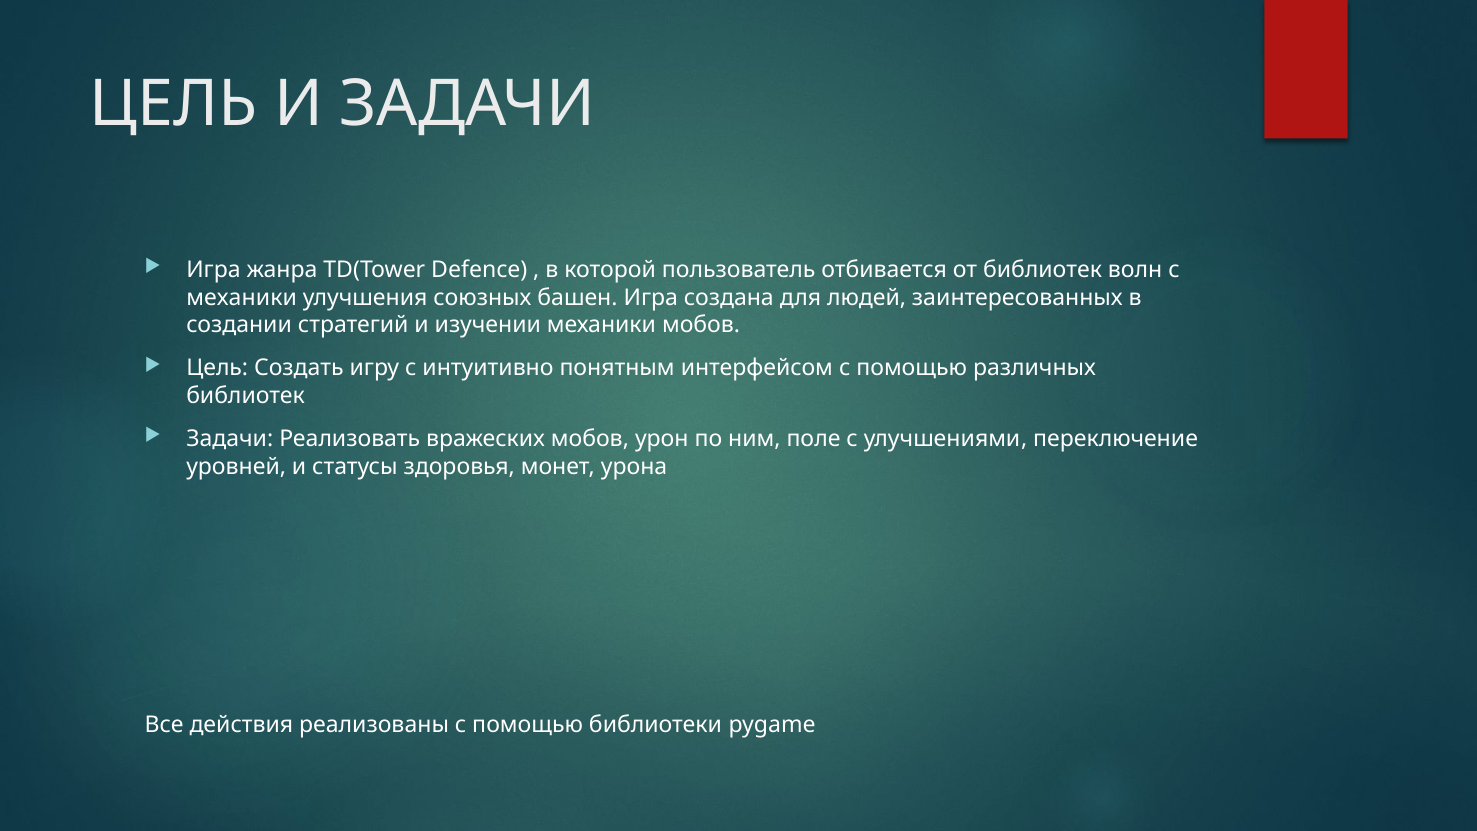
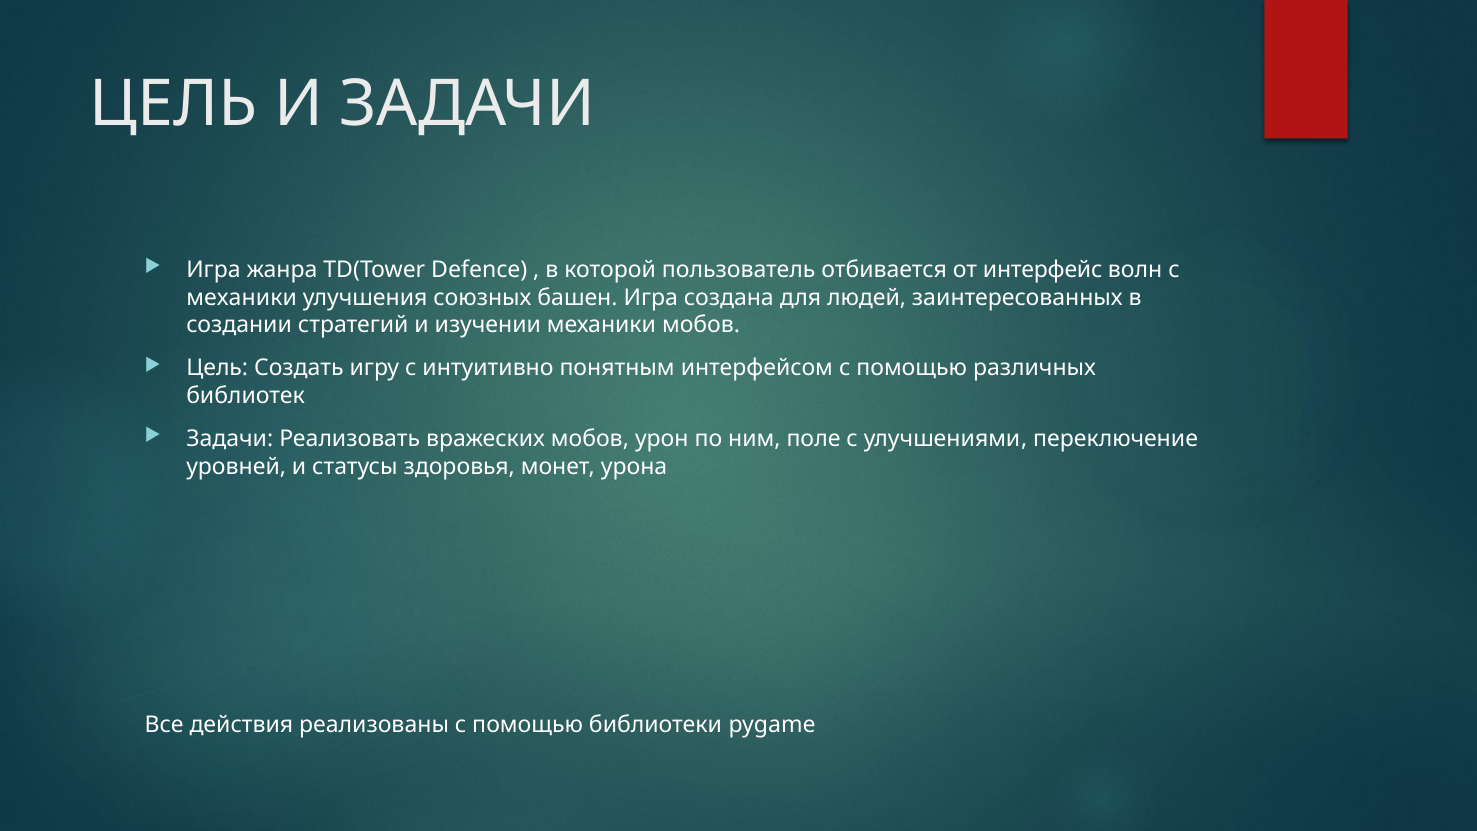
от библиотек: библиотек -> интерфейс (1043, 270)
